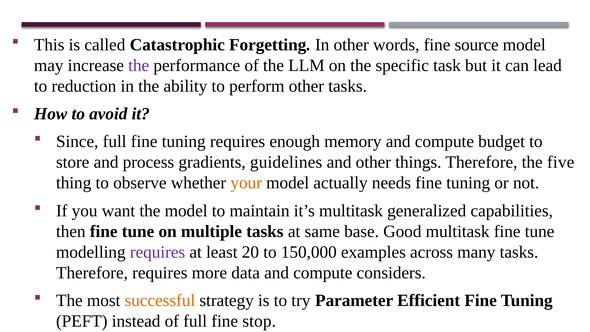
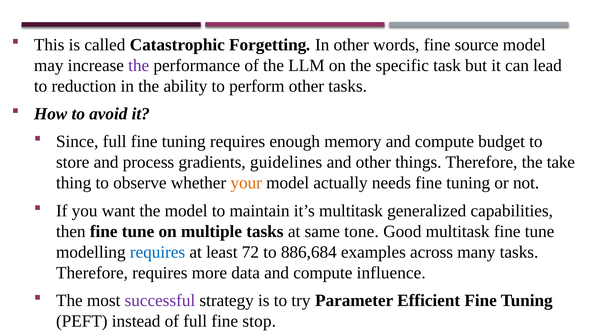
five: five -> take (561, 162)
base: base -> tone (361, 231)
requires colour: purple -> blue (158, 252)
20: 20 -> 72 (250, 252)
150,000: 150,000 -> 886,684 (309, 252)
considers: considers -> influence (391, 273)
successful colour: orange -> purple (160, 300)
